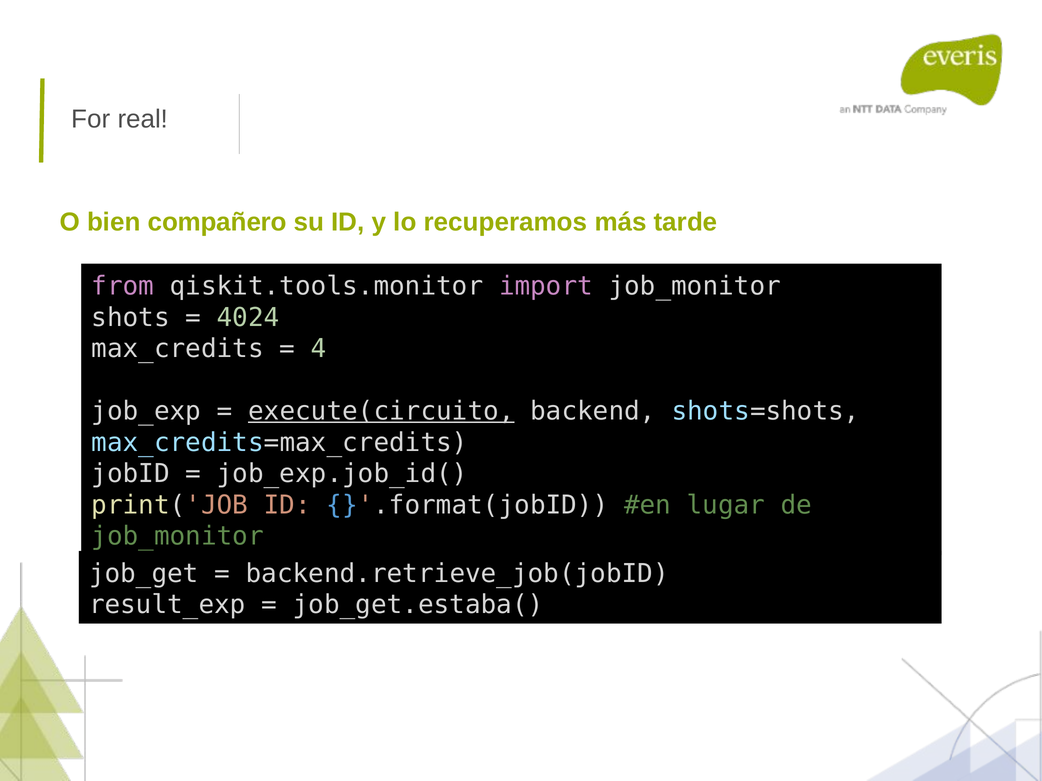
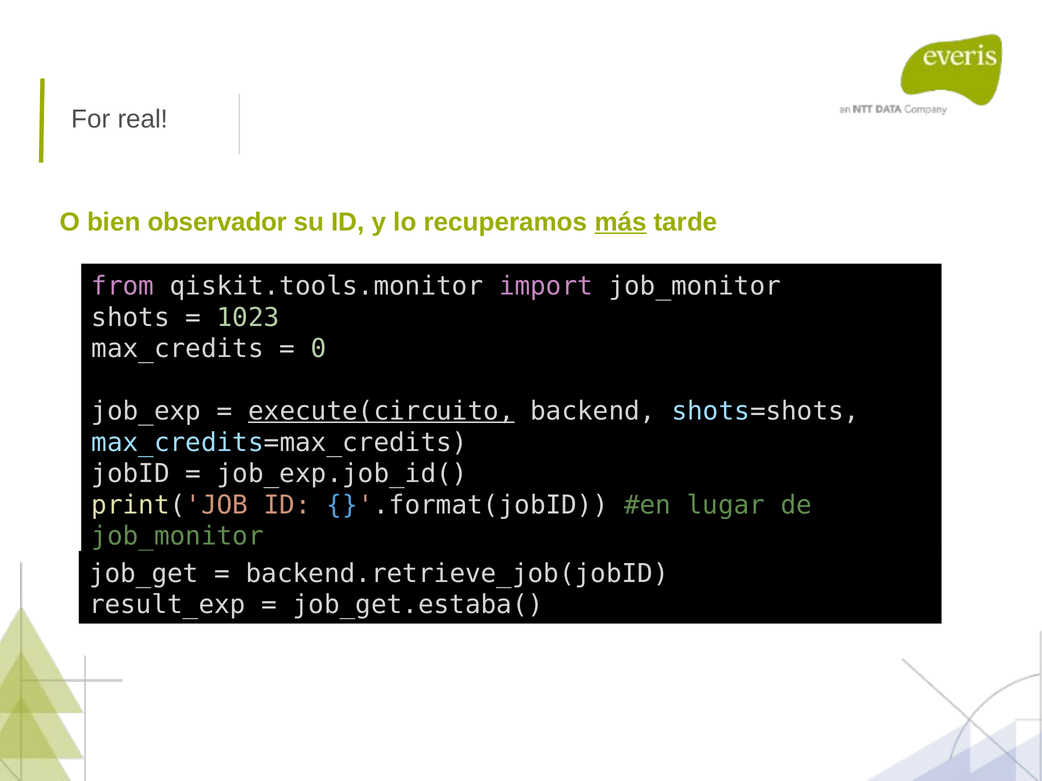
compañero: compañero -> observador (217, 222)
más underline: none -> present (621, 222)
4024: 4024 -> 1023 (248, 318)
4: 4 -> 0 (319, 349)
